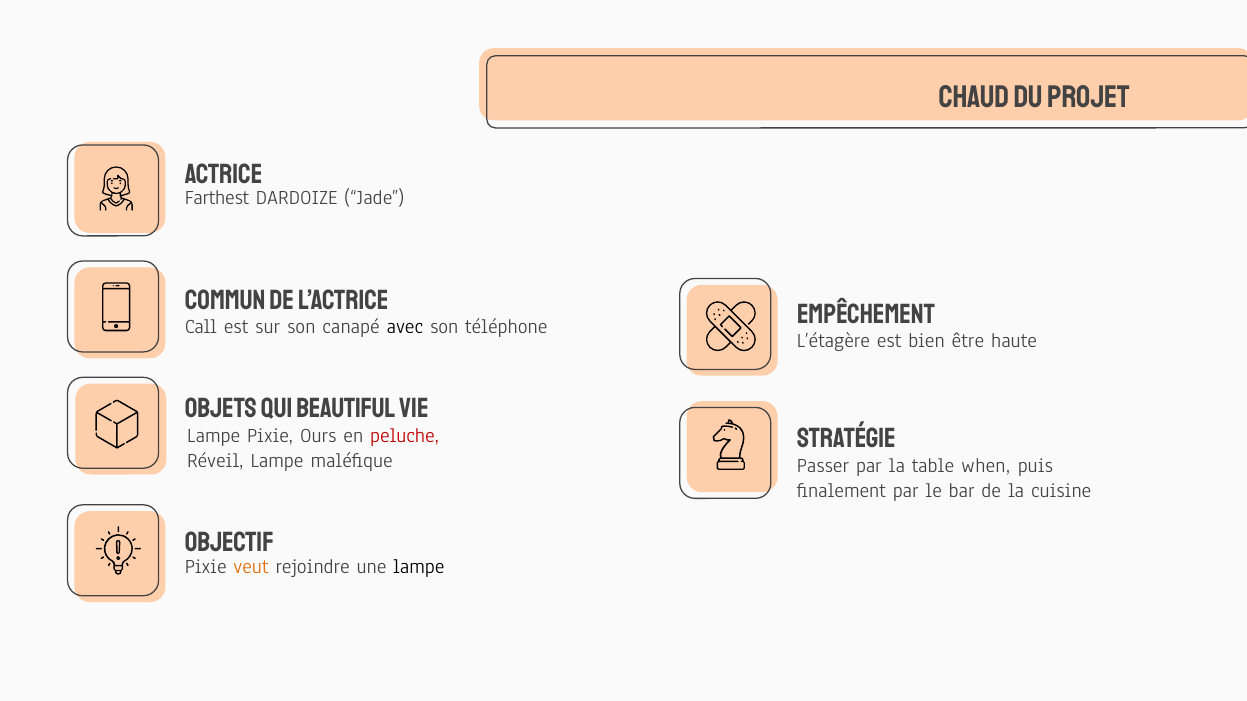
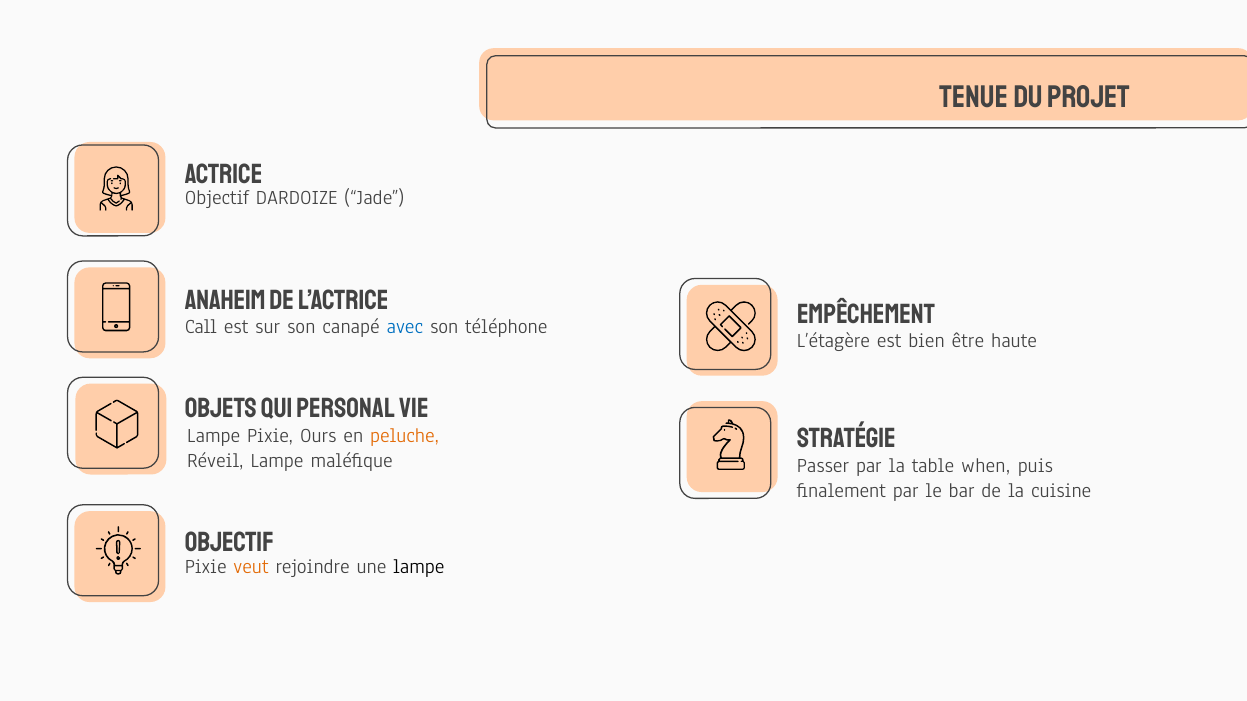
Chaud: Chaud -> Tenue (974, 97)
Farthest: Farthest -> Objectif (217, 198)
Commun: Commun -> Anaheim (225, 301)
avec colour: black -> blue (405, 327)
beautiful: beautiful -> personal (346, 409)
peluche colour: red -> orange (405, 436)
